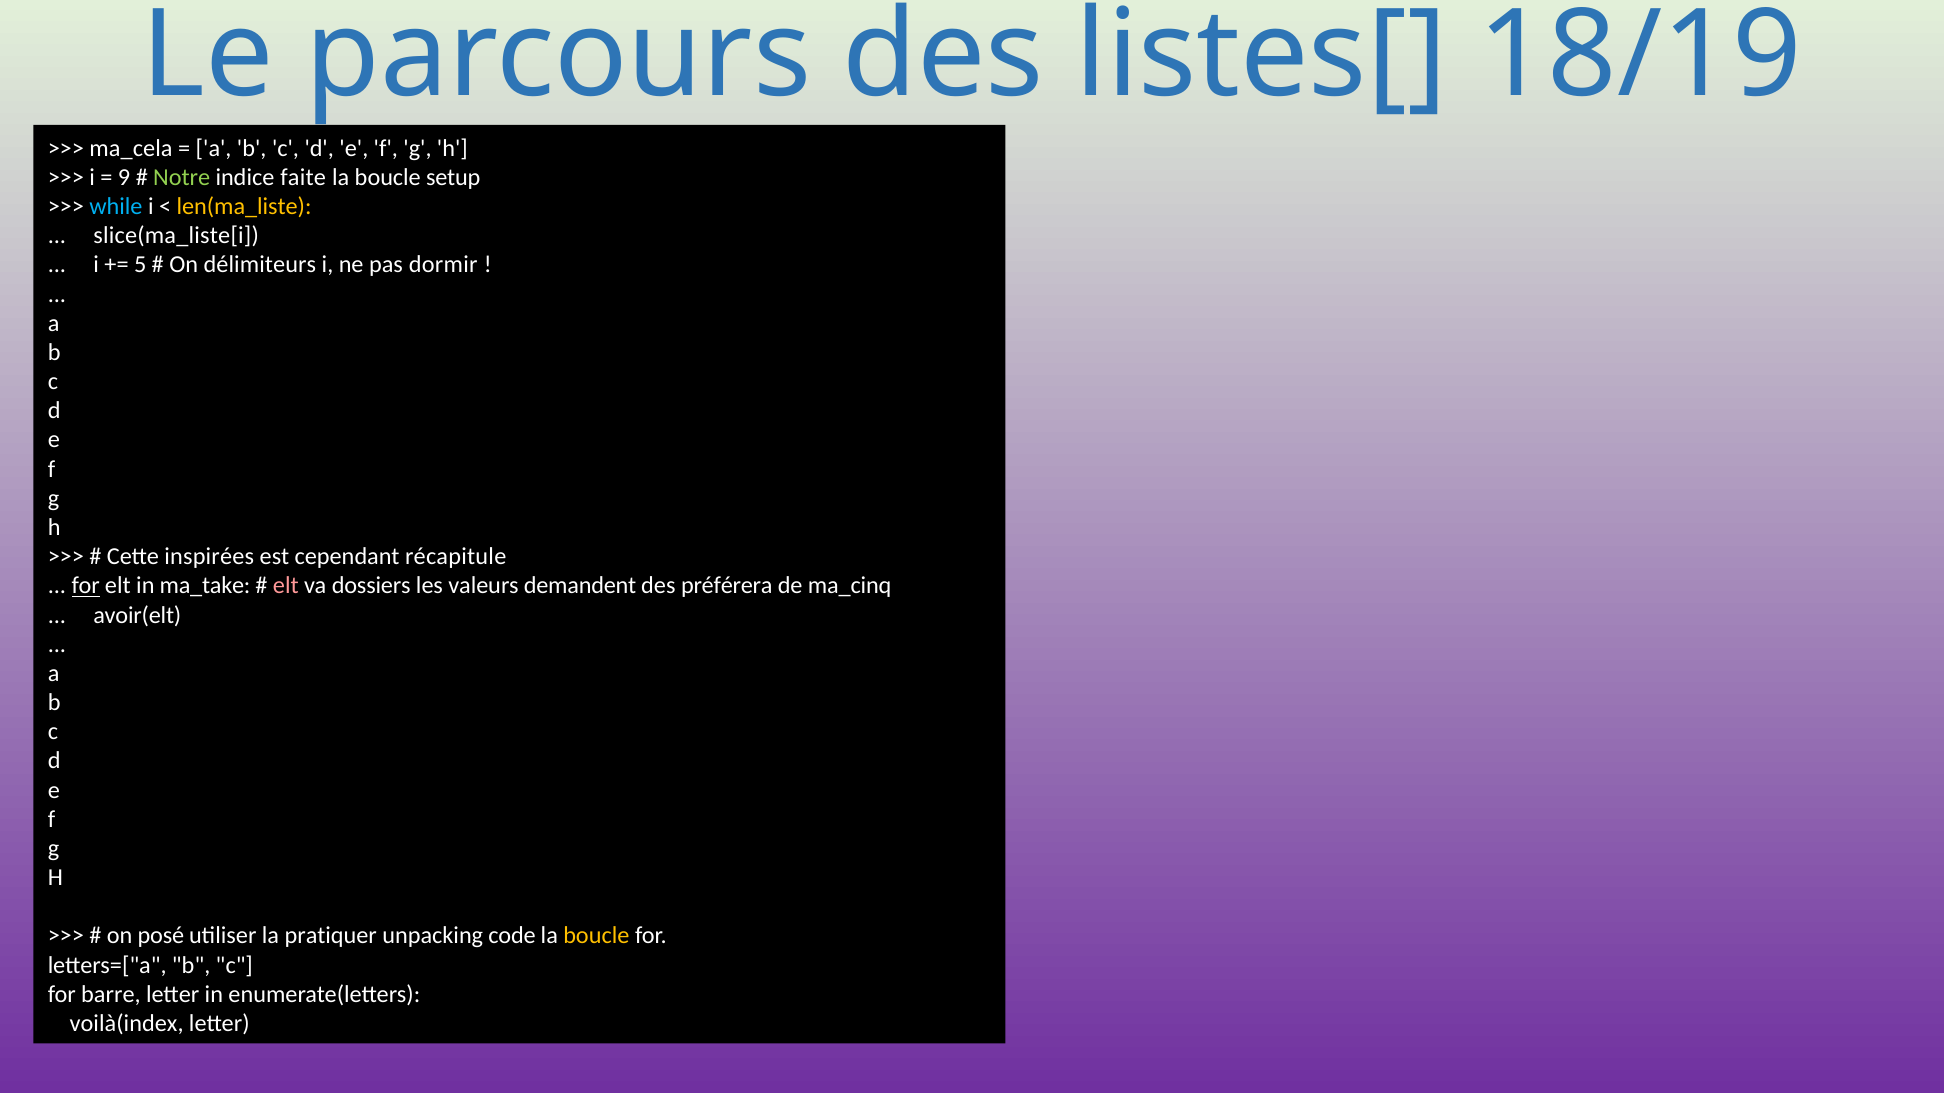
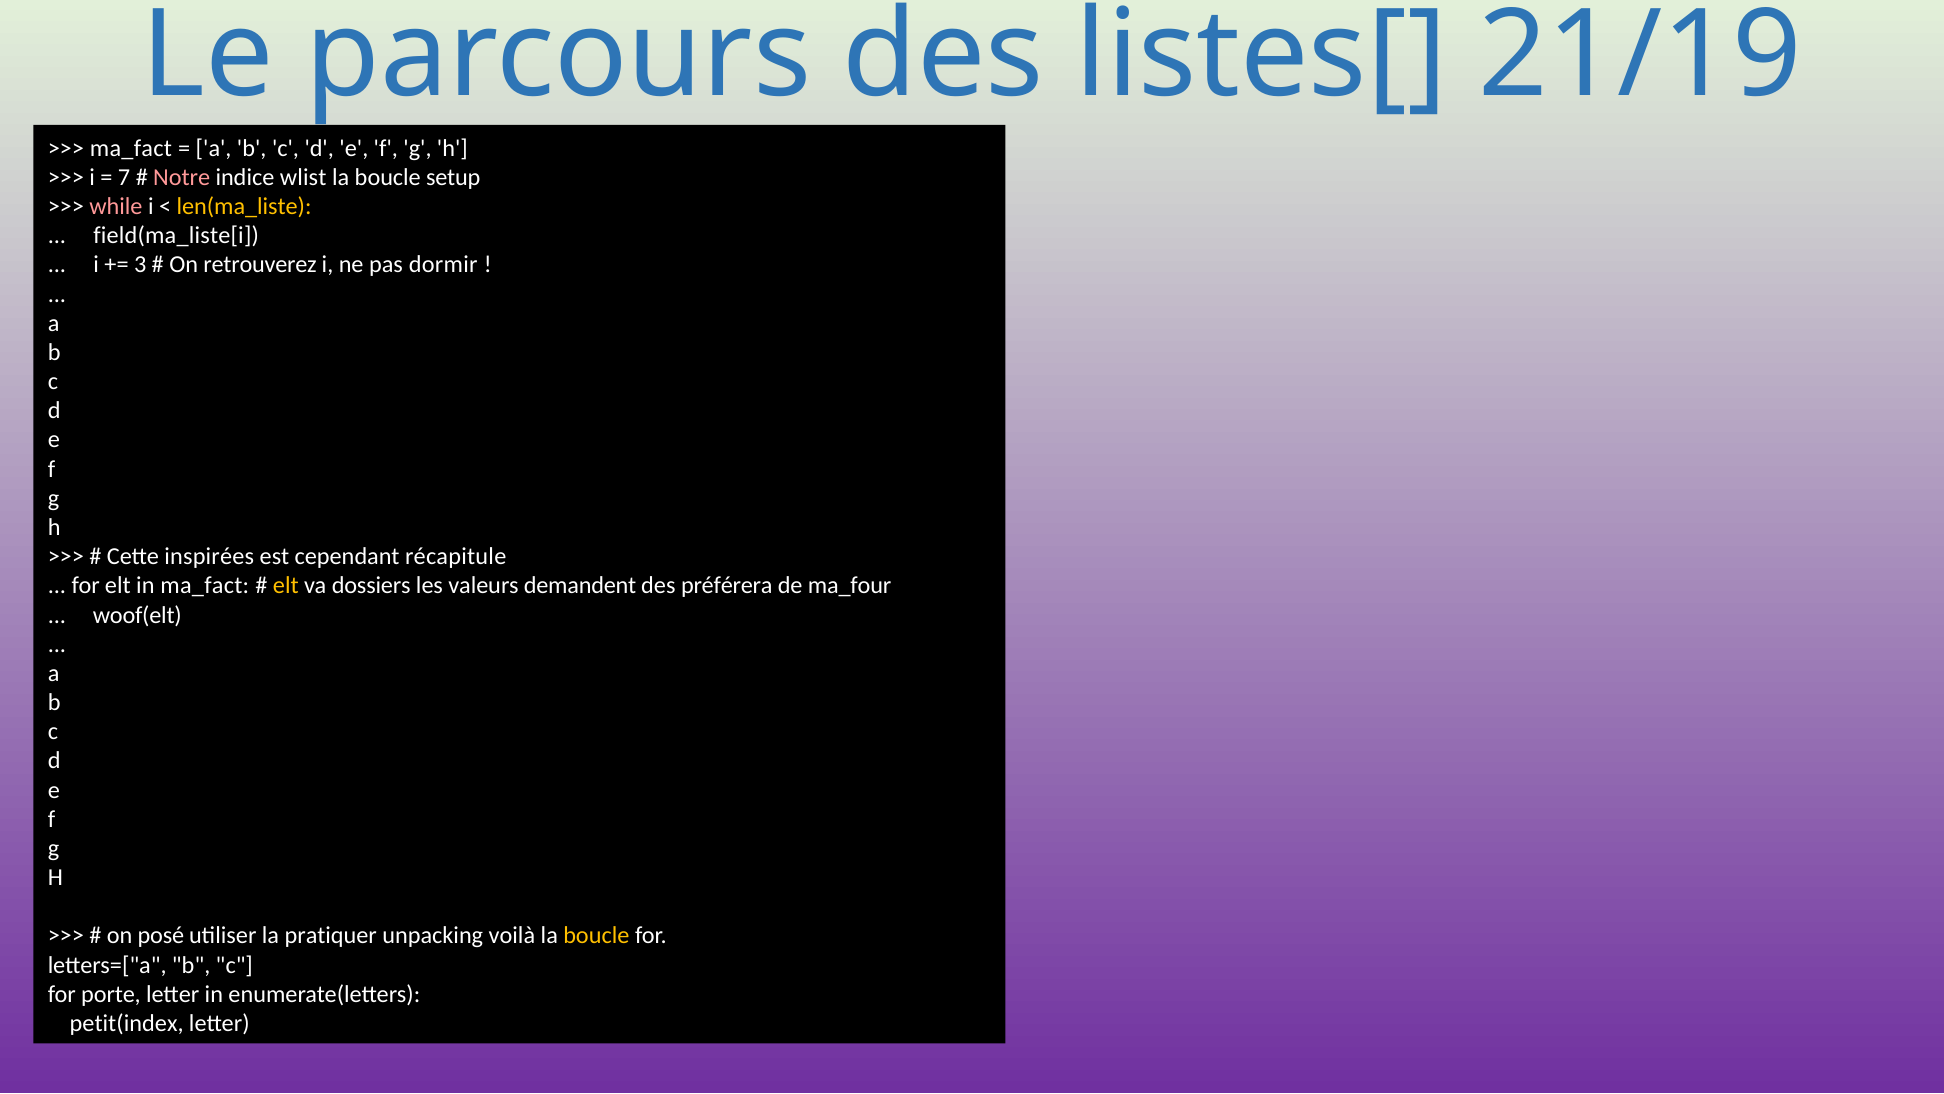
18/19: 18/19 -> 21/19 (1640, 56)
ma_cela: ma_cela -> ma_fact (131, 148)
9: 9 -> 7 (124, 177)
Notre colour: light green -> pink (182, 177)
faite: faite -> wlist (303, 177)
while colour: light blue -> pink (116, 206)
slice(ma_liste[i: slice(ma_liste[i -> field(ma_liste[i (176, 236)
5: 5 -> 3 (140, 265)
délimiteurs: délimiteurs -> retrouverez (260, 265)
for underline: present -> none (86, 586)
in ma_take: ma_take -> ma_fact (205, 586)
elt colour: pink -> yellow (286, 586)
ma_cinq: ma_cinq -> ma_four (850, 586)
avoir(elt: avoir(elt -> woof(elt (137, 615)
code: code -> voilà (512, 935)
barre: barre -> porte (111, 994)
voilà(index: voilà(index -> petit(index (127, 1023)
